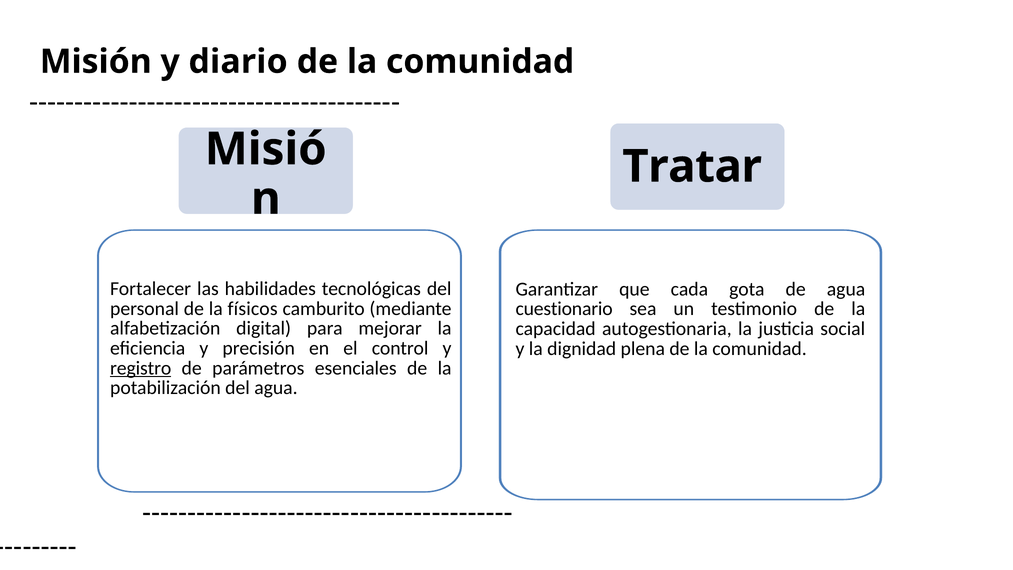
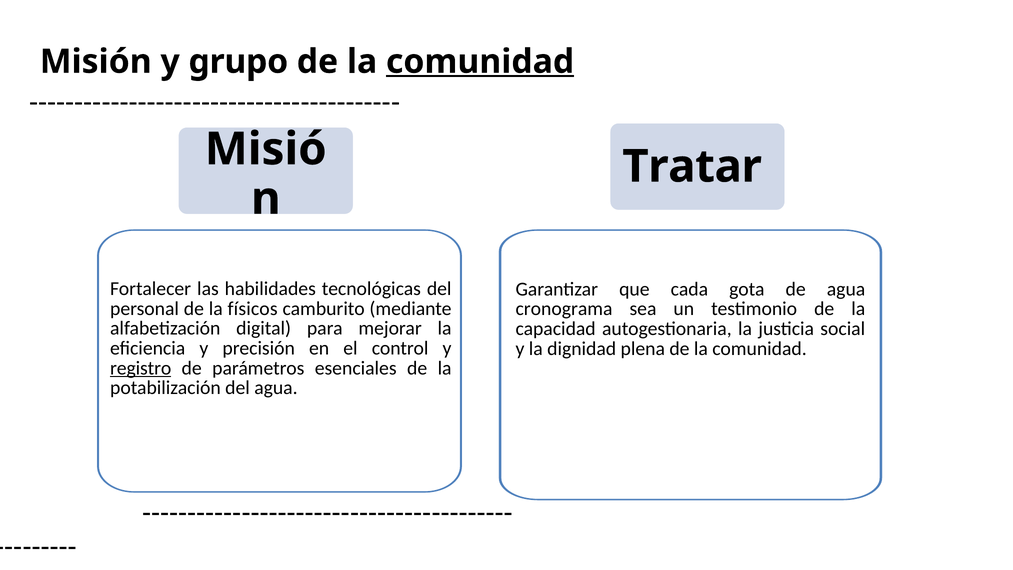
diario: diario -> grupo (238, 62)
comunidad underline: none -> present (480, 62)
cuestionario: cuestionario -> cronograma (564, 309)
